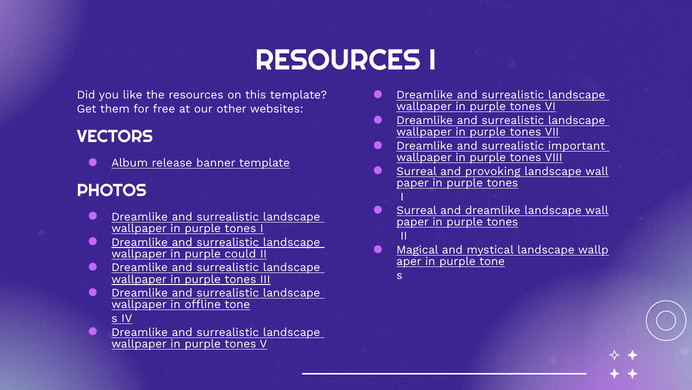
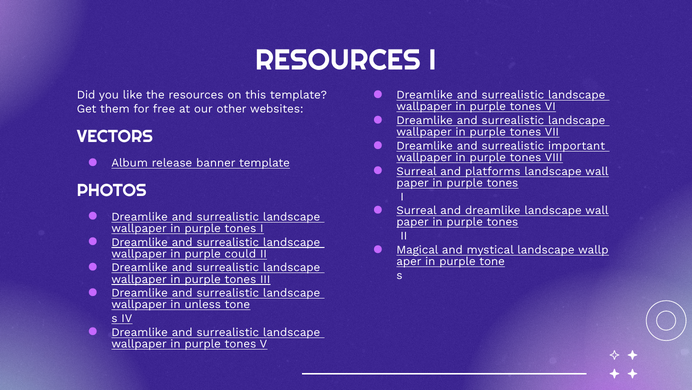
provoking: provoking -> platforms (493, 171)
offline: offline -> unless (203, 304)
